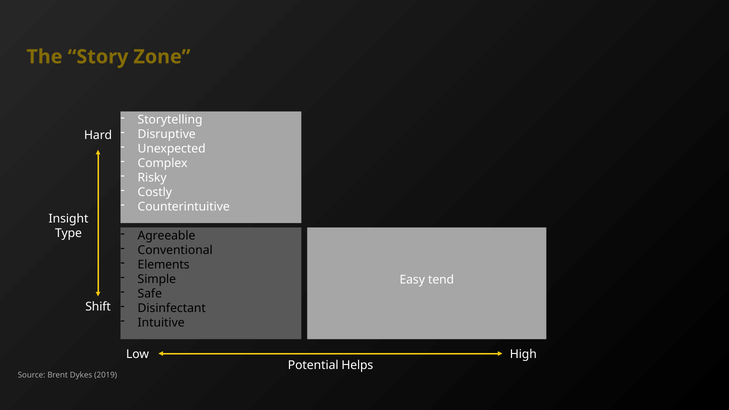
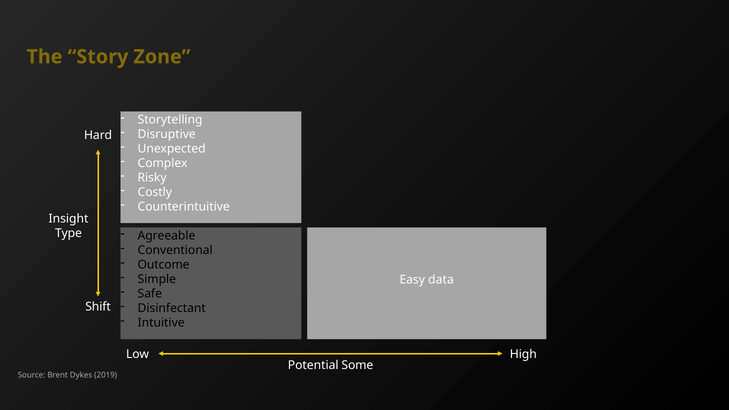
Elements: Elements -> Outcome (164, 265)
tend: tend -> data (441, 280)
Helps: Helps -> Some (357, 365)
